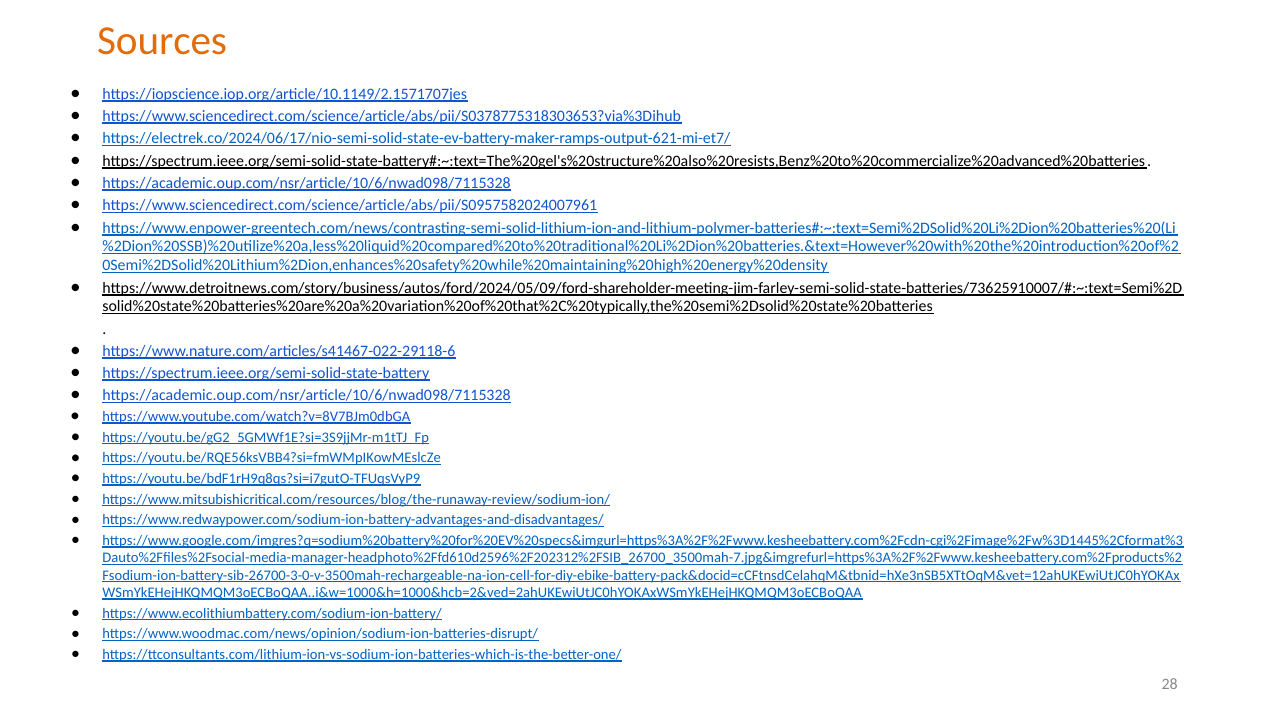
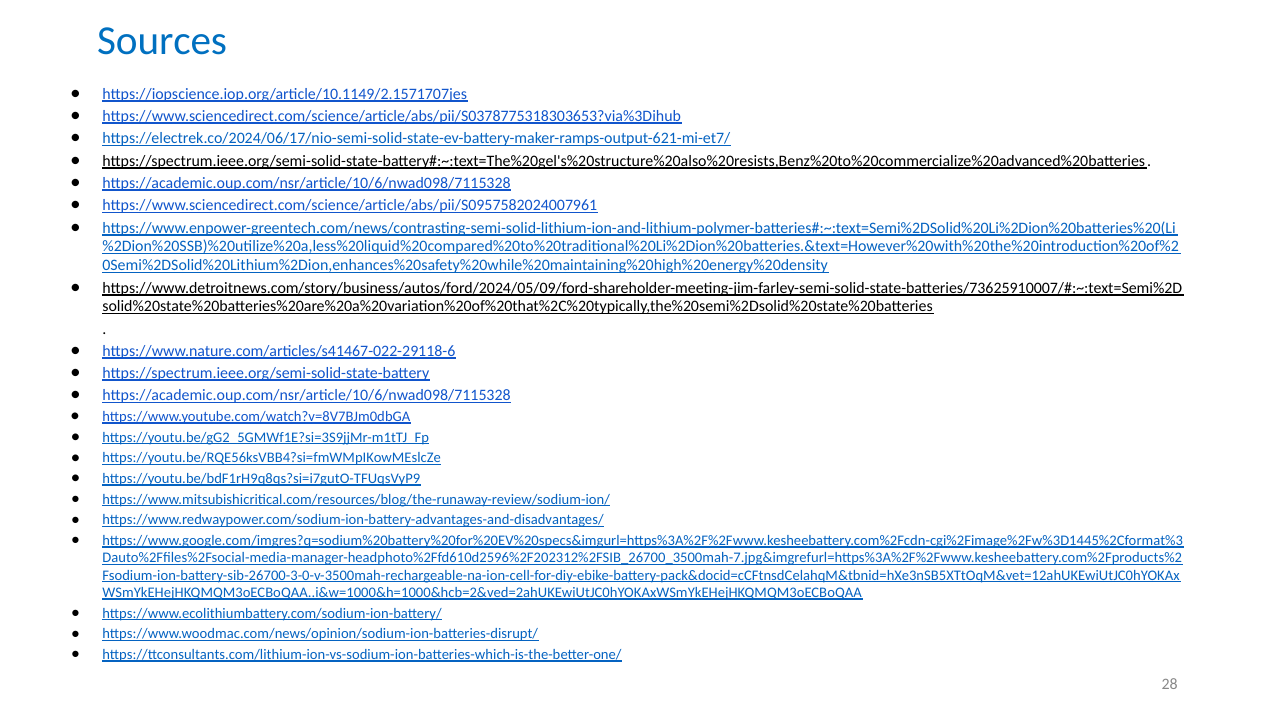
Sources colour: orange -> blue (162, 41)
